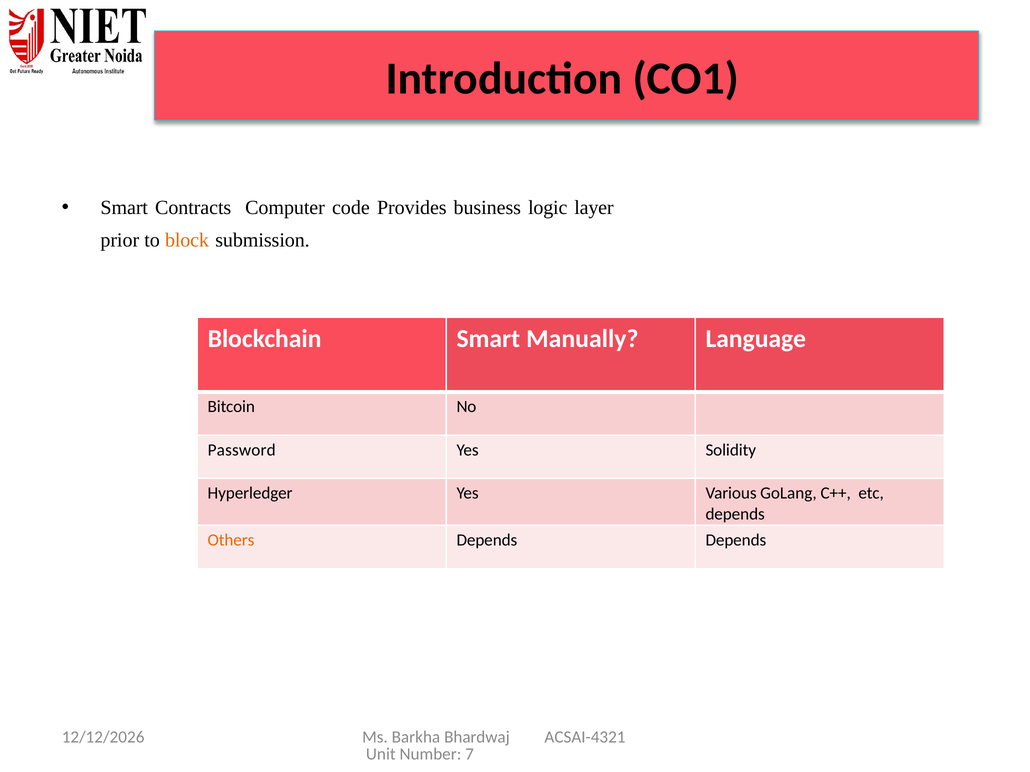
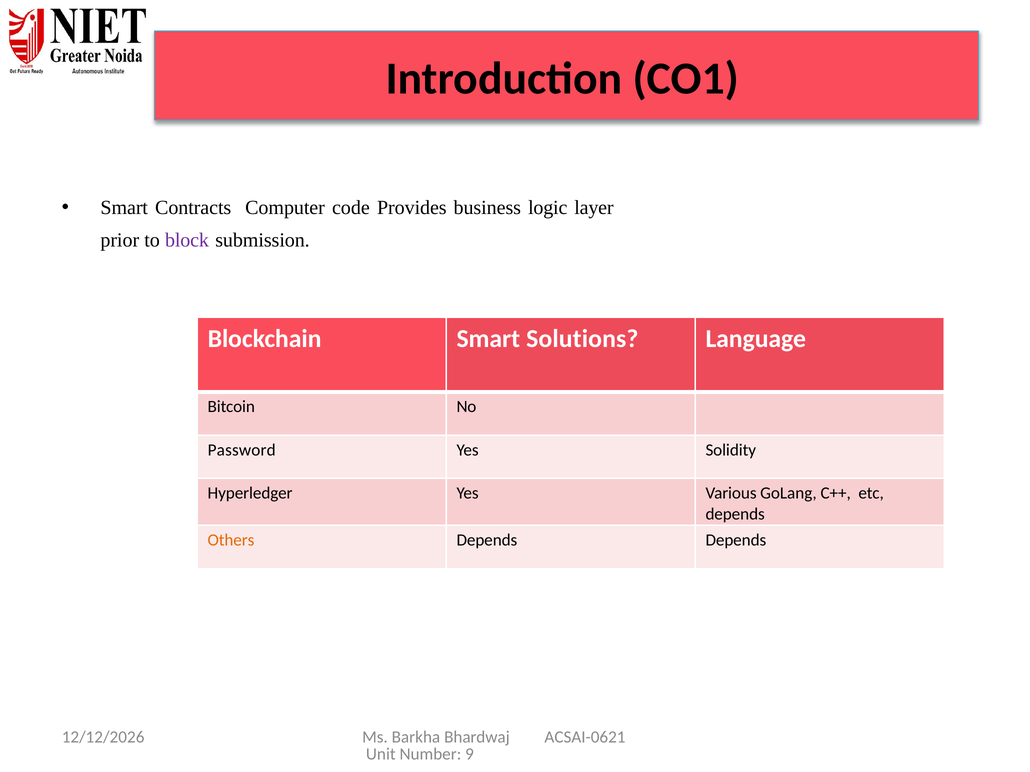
block colour: orange -> purple (187, 241)
Manually: Manually -> Solutions (582, 339)
ACSAI-4321: ACSAI-4321 -> ACSAI-0621 (585, 738)
7: 7 -> 9 (470, 755)
